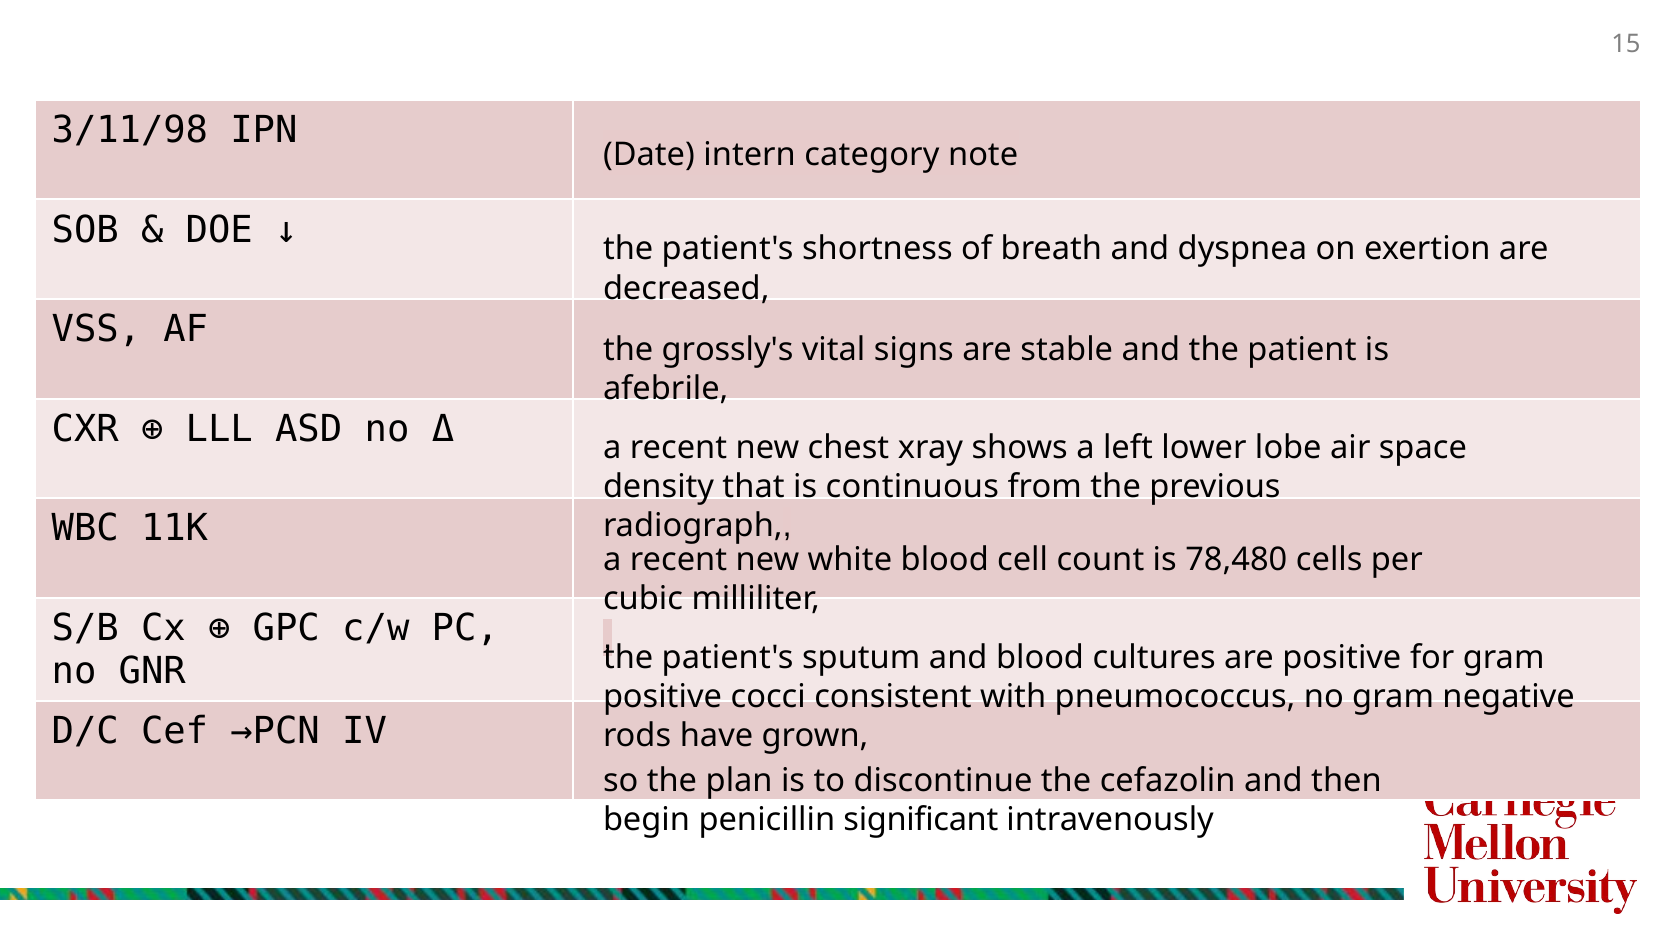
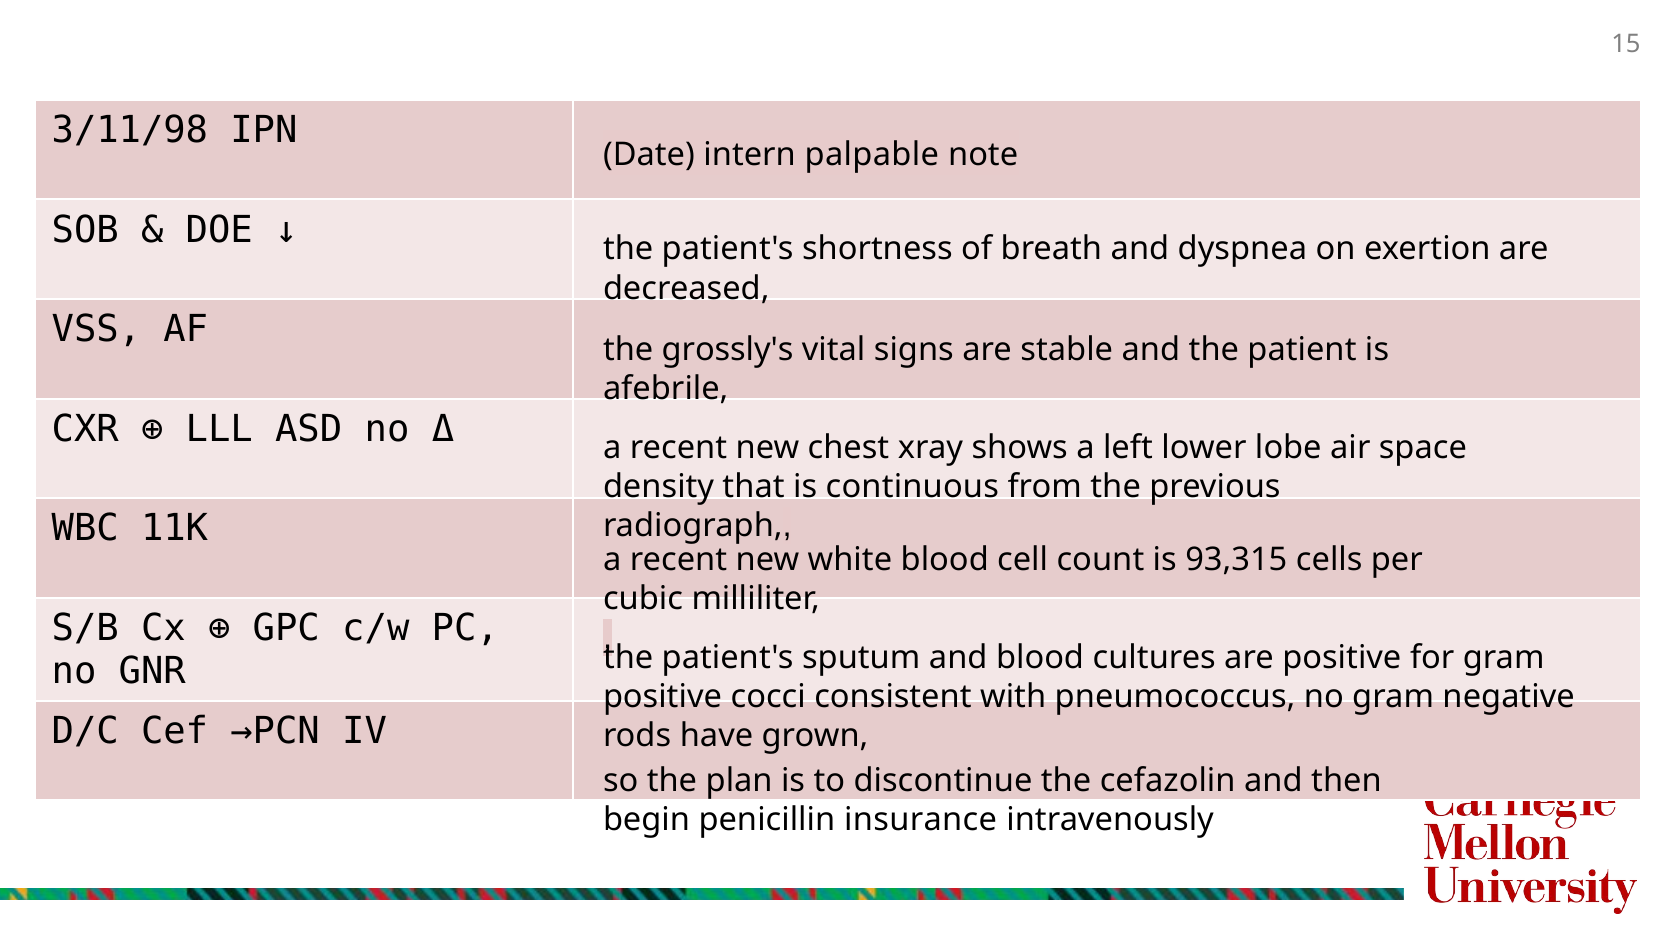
category: category -> palpable (872, 154)
78,480: 78,480 -> 93,315 (1236, 559)
significant: significant -> insurance (921, 820)
